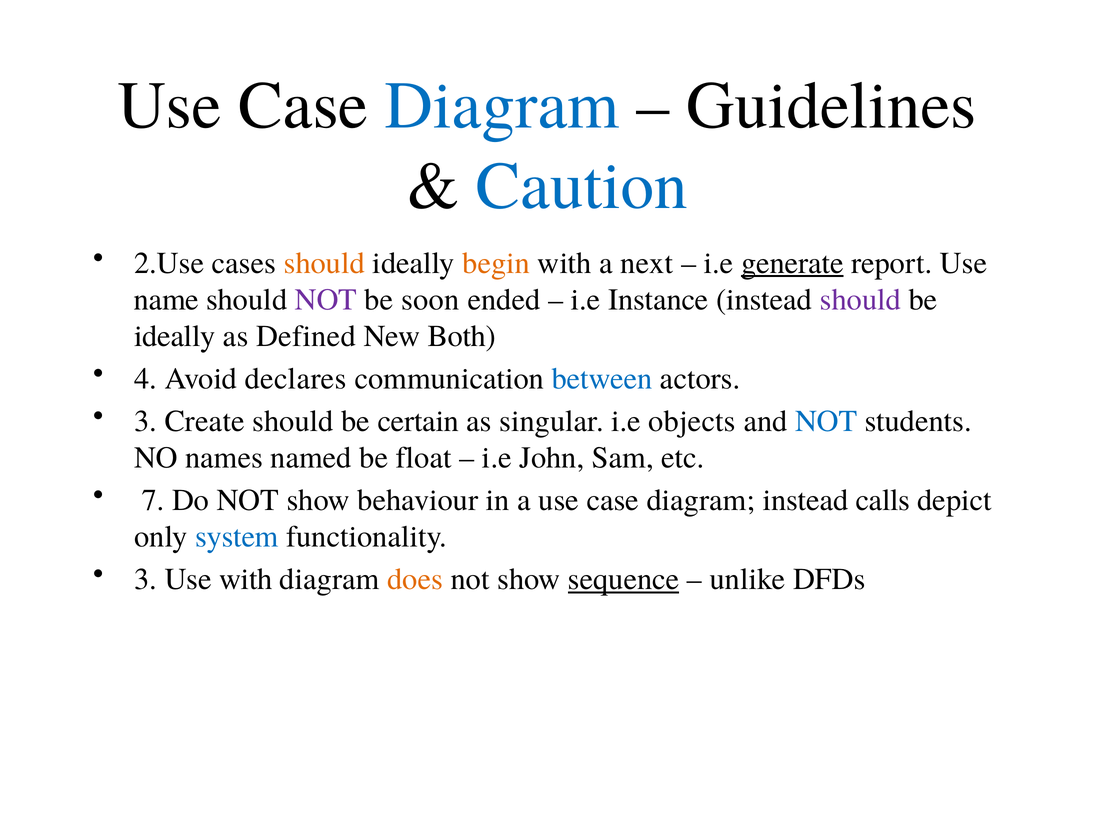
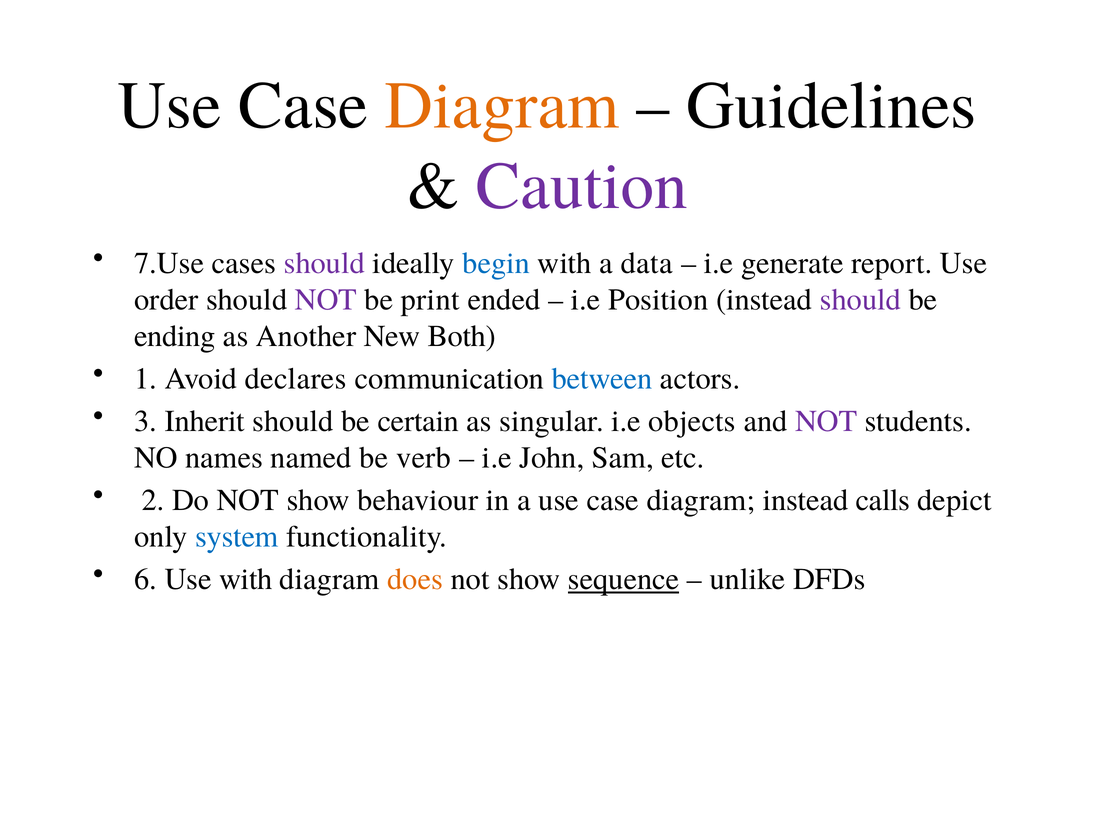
Diagram colour: blue -> orange (502, 106)
Caution colour: blue -> purple (582, 186)
2.Use: 2.Use -> 7.Use (169, 263)
should colour: orange -> purple (324, 263)
begin colour: orange -> blue (496, 263)
next: next -> data (647, 263)
generate underline: present -> none (792, 263)
name: name -> order (166, 300)
soon: soon -> print (430, 300)
Instance: Instance -> Position (658, 300)
ideally: ideally -> ending (175, 336)
Defined: Defined -> Another (306, 336)
4: 4 -> 1 (146, 379)
Create: Create -> Inherit (205, 421)
NOT colour: blue -> purple (826, 421)
float: float -> verb (424, 458)
7: 7 -> 2 (153, 500)
3: 3 -> 6 (146, 580)
